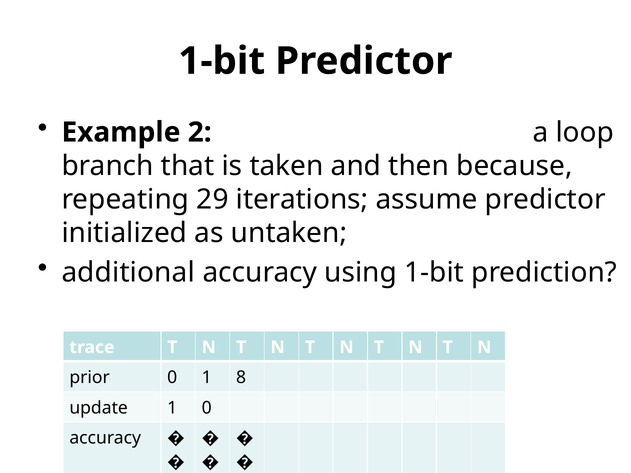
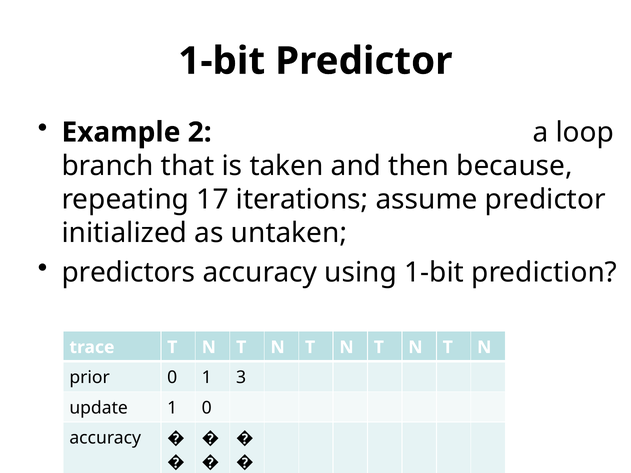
29: 29 -> 17 (213, 200)
additional: additional -> predictors (128, 273)
8: 8 -> 3 (241, 378)
